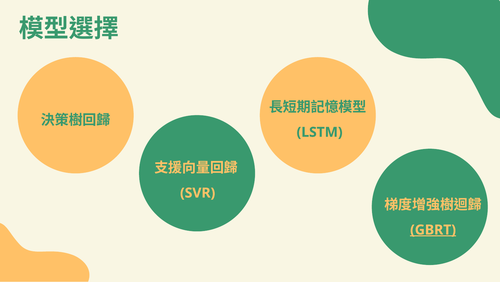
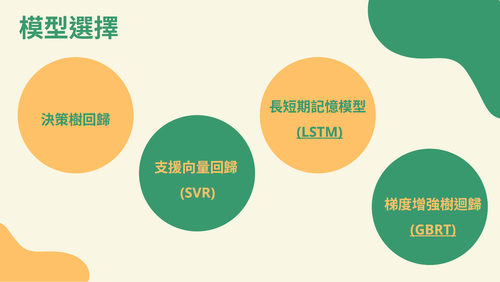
LSTM underline: none -> present (320, 132)
